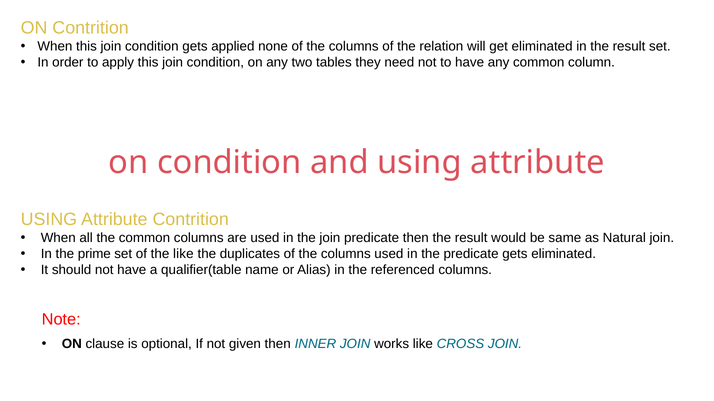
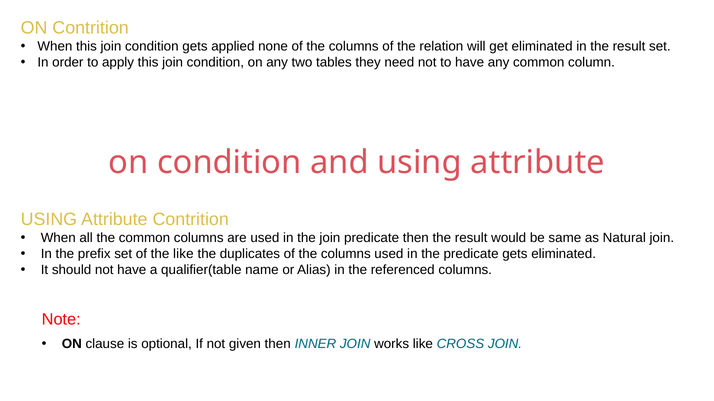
prime: prime -> prefix (94, 254)
